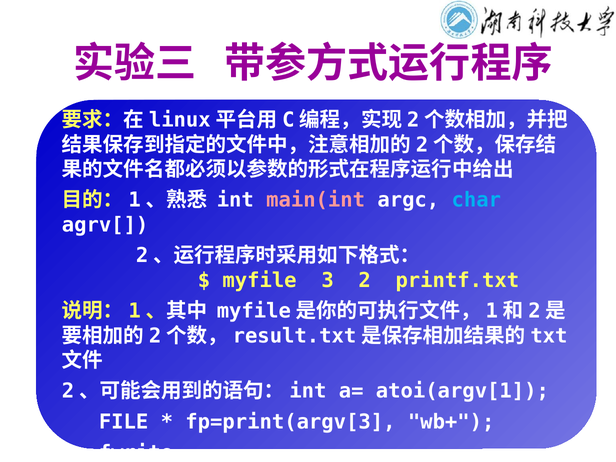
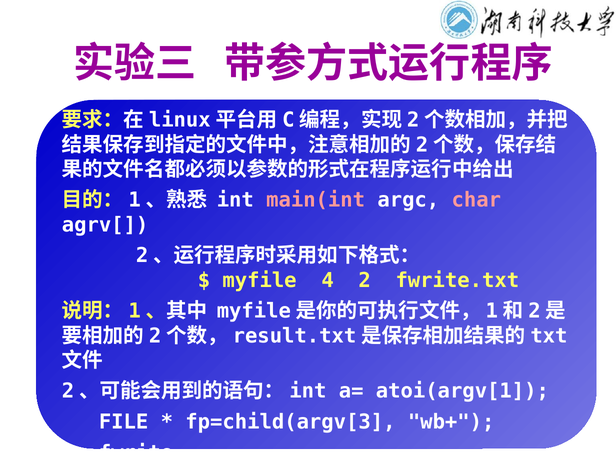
char colour: light blue -> pink (476, 200)
3: 3 -> 4 (328, 280)
printf.txt: printf.txt -> fwrite.txt (457, 280)
fp=print(argv[3: fp=print(argv[3 -> fp=child(argv[3 (290, 422)
